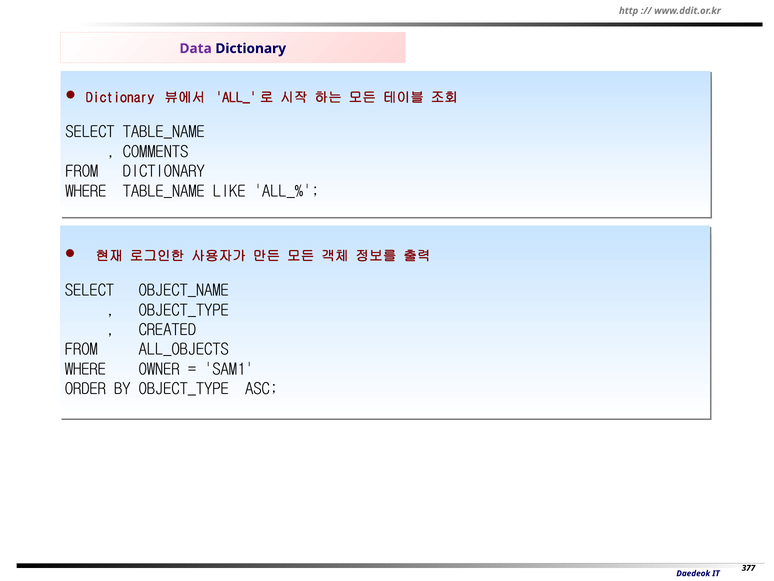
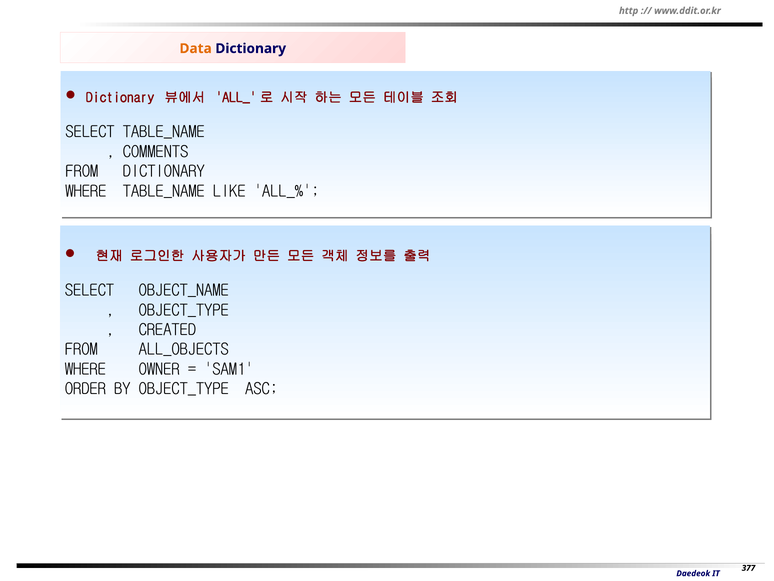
Data colour: purple -> orange (196, 48)
